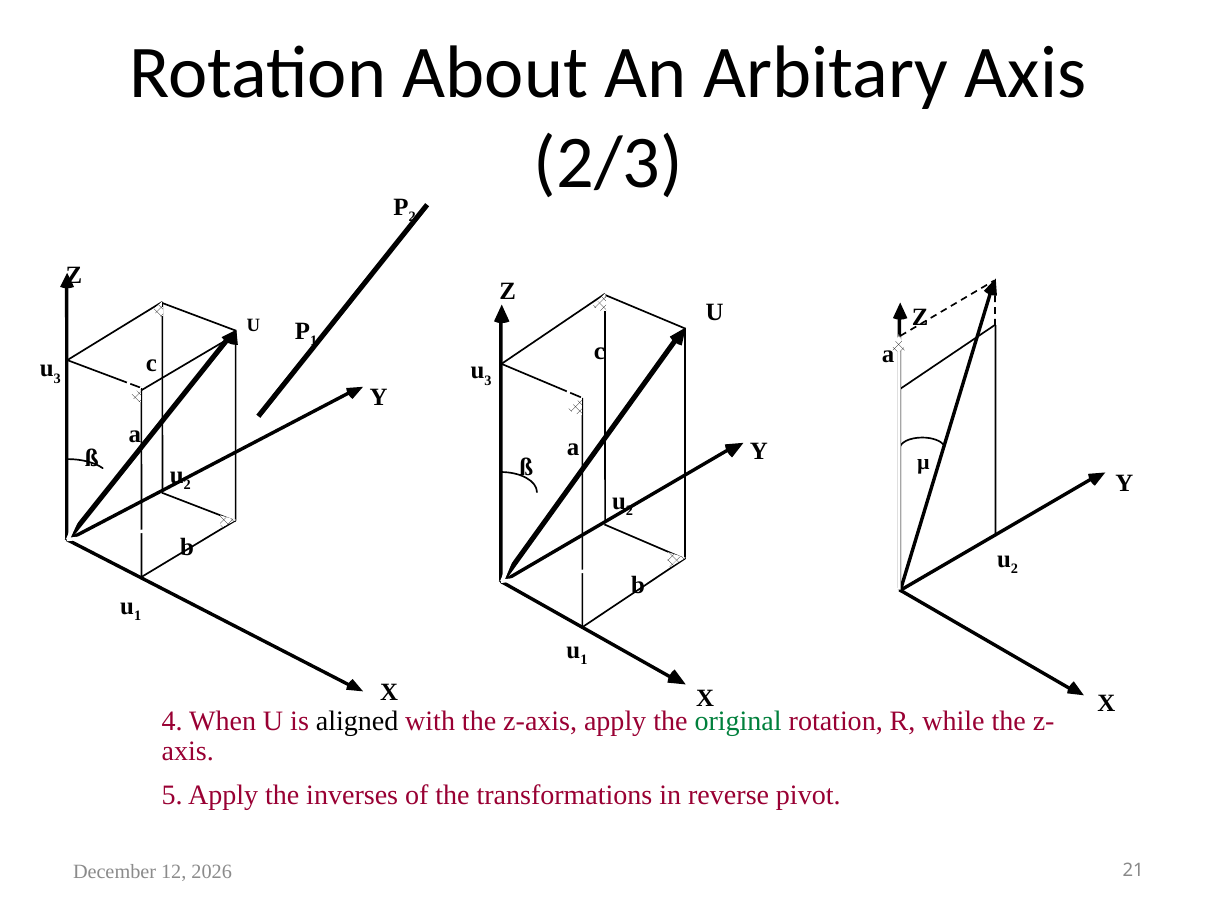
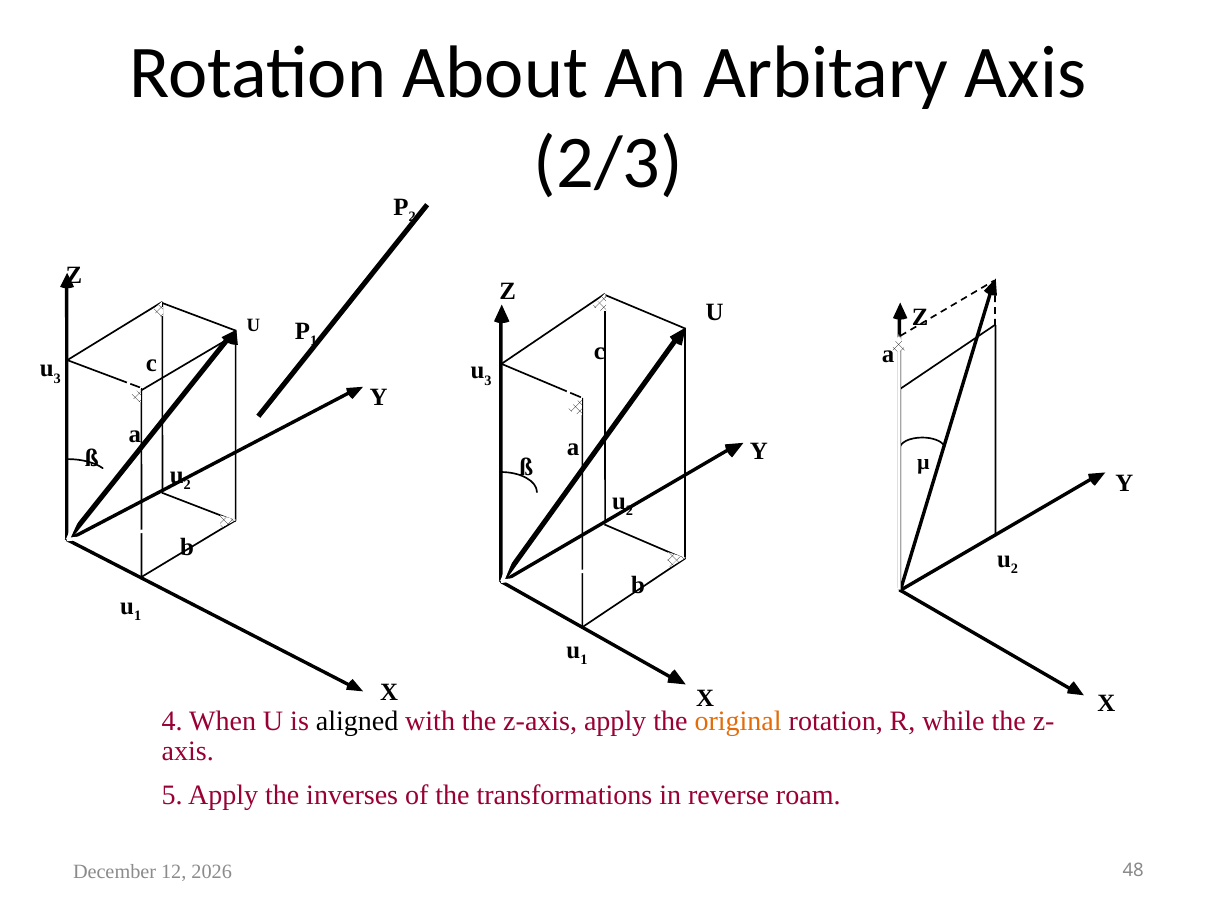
original colour: green -> orange (738, 721)
pivot: pivot -> roam (808, 795)
21: 21 -> 48 (1133, 870)
